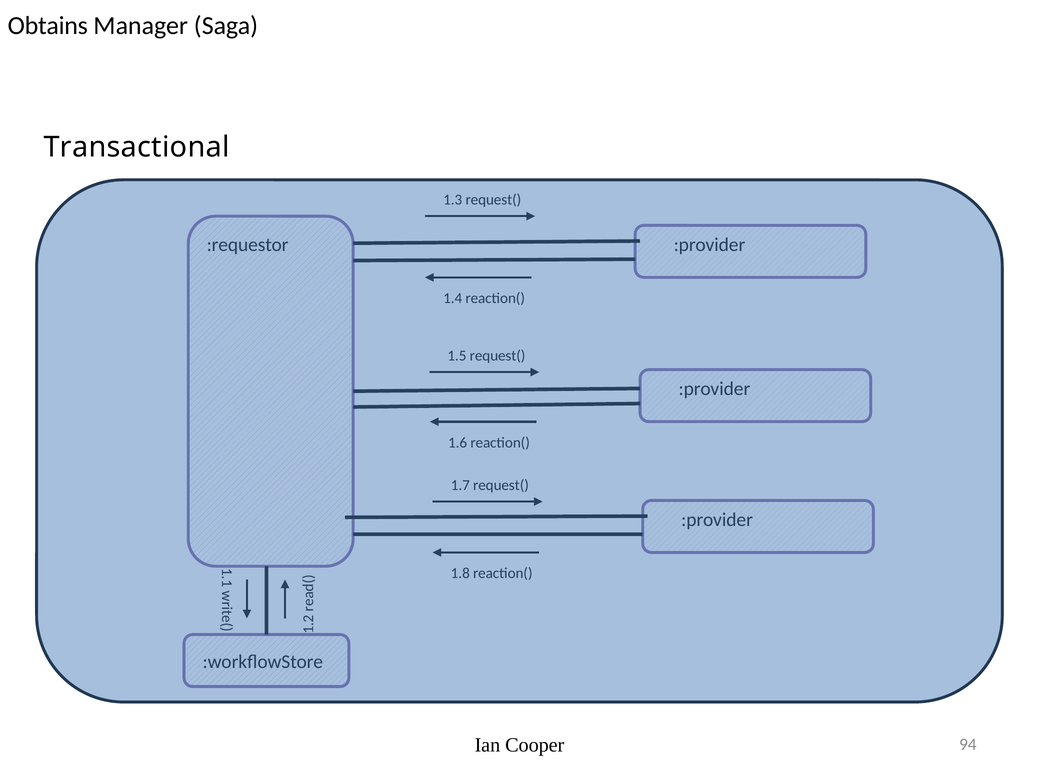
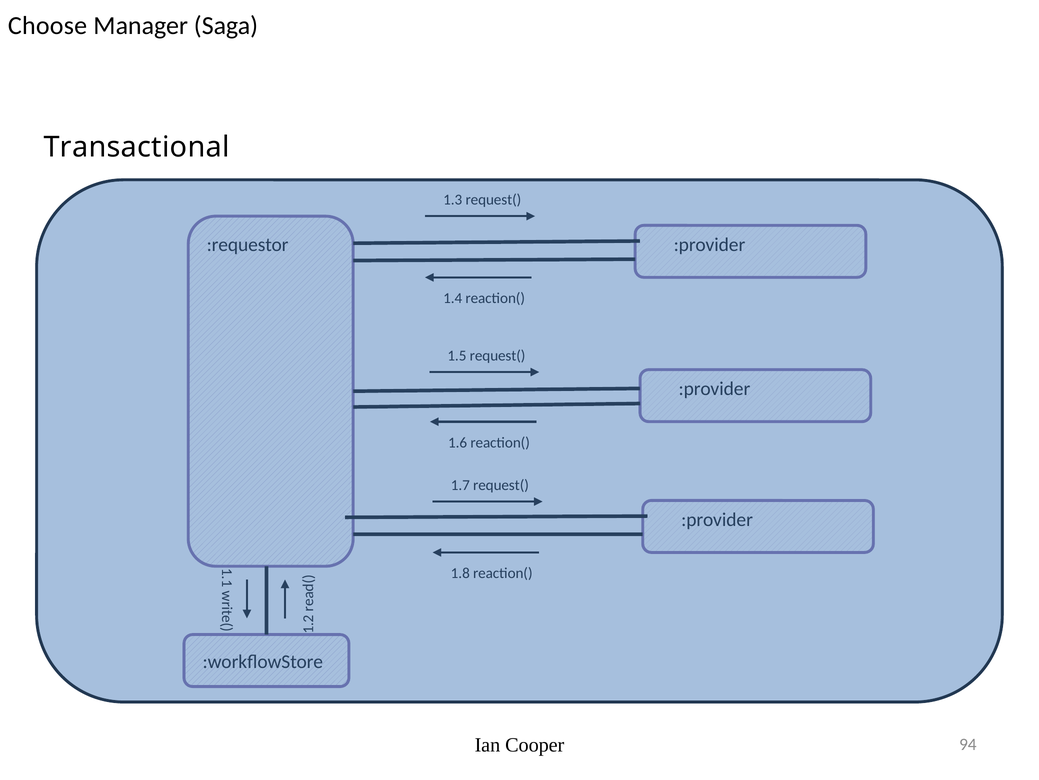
Obtains: Obtains -> Choose (48, 26)
